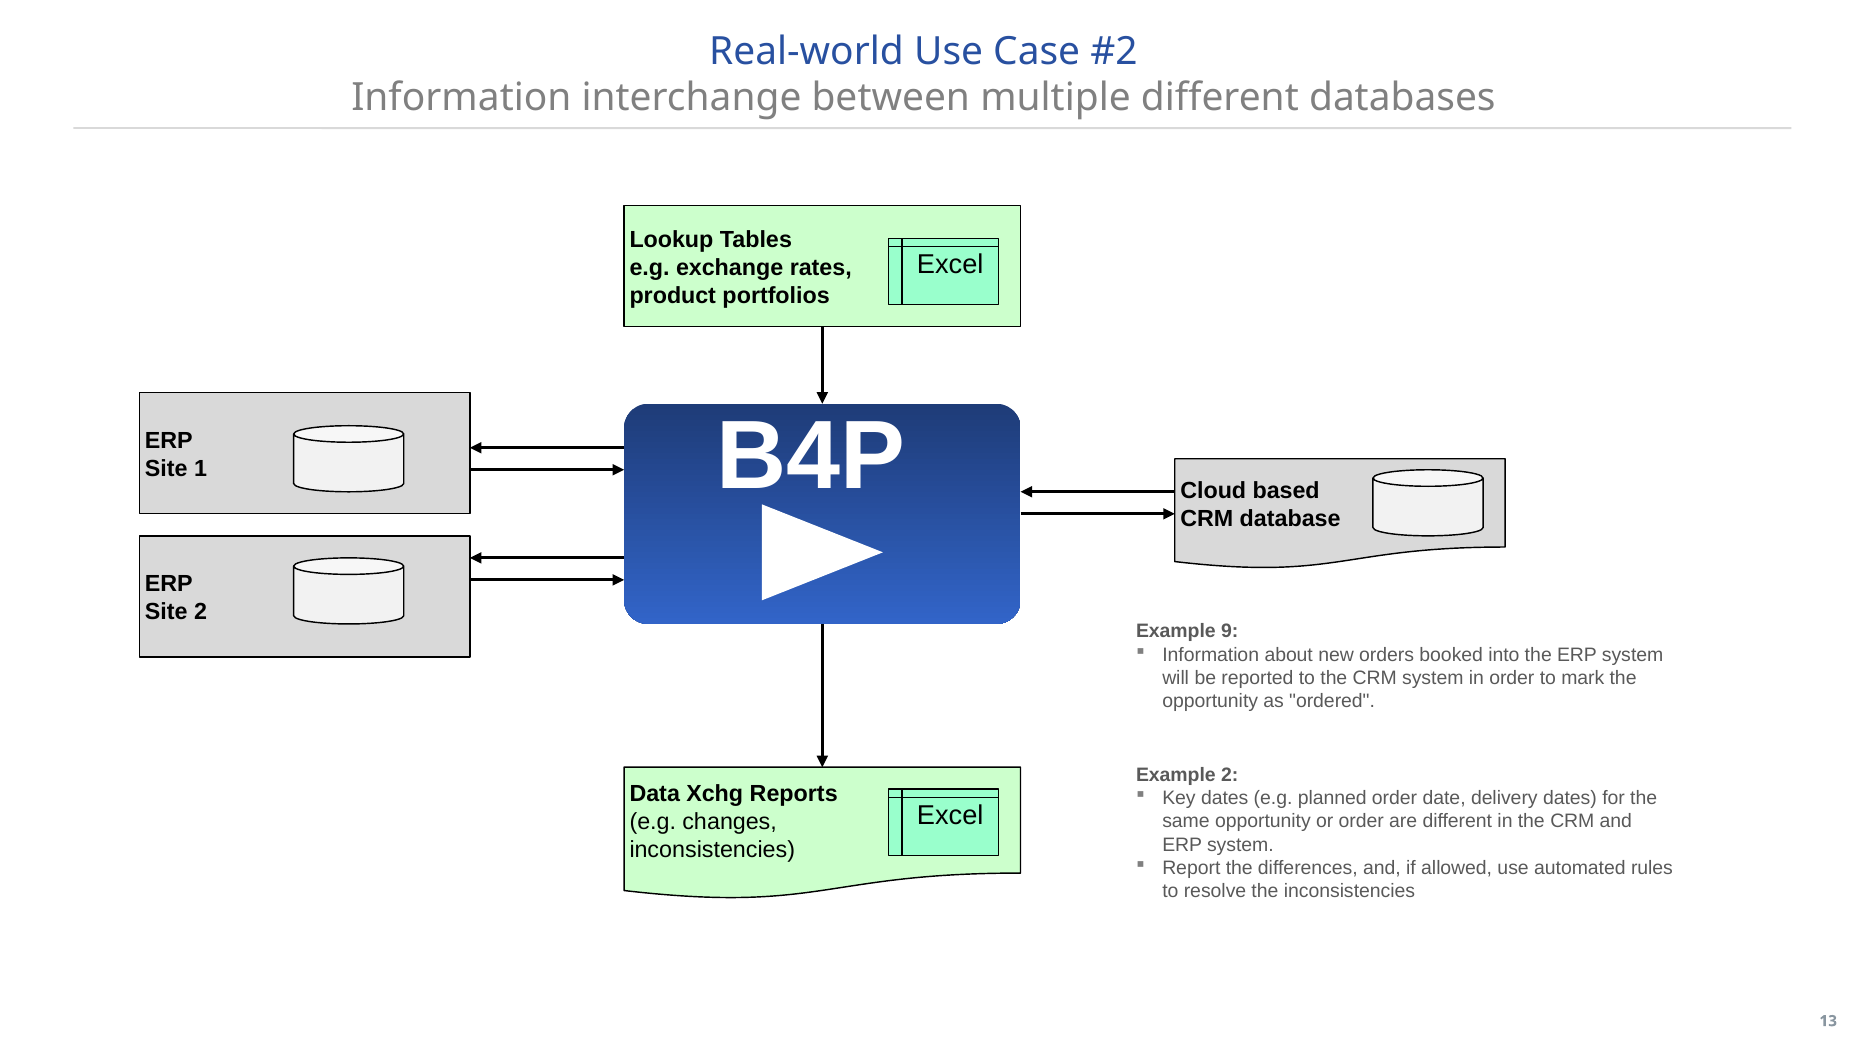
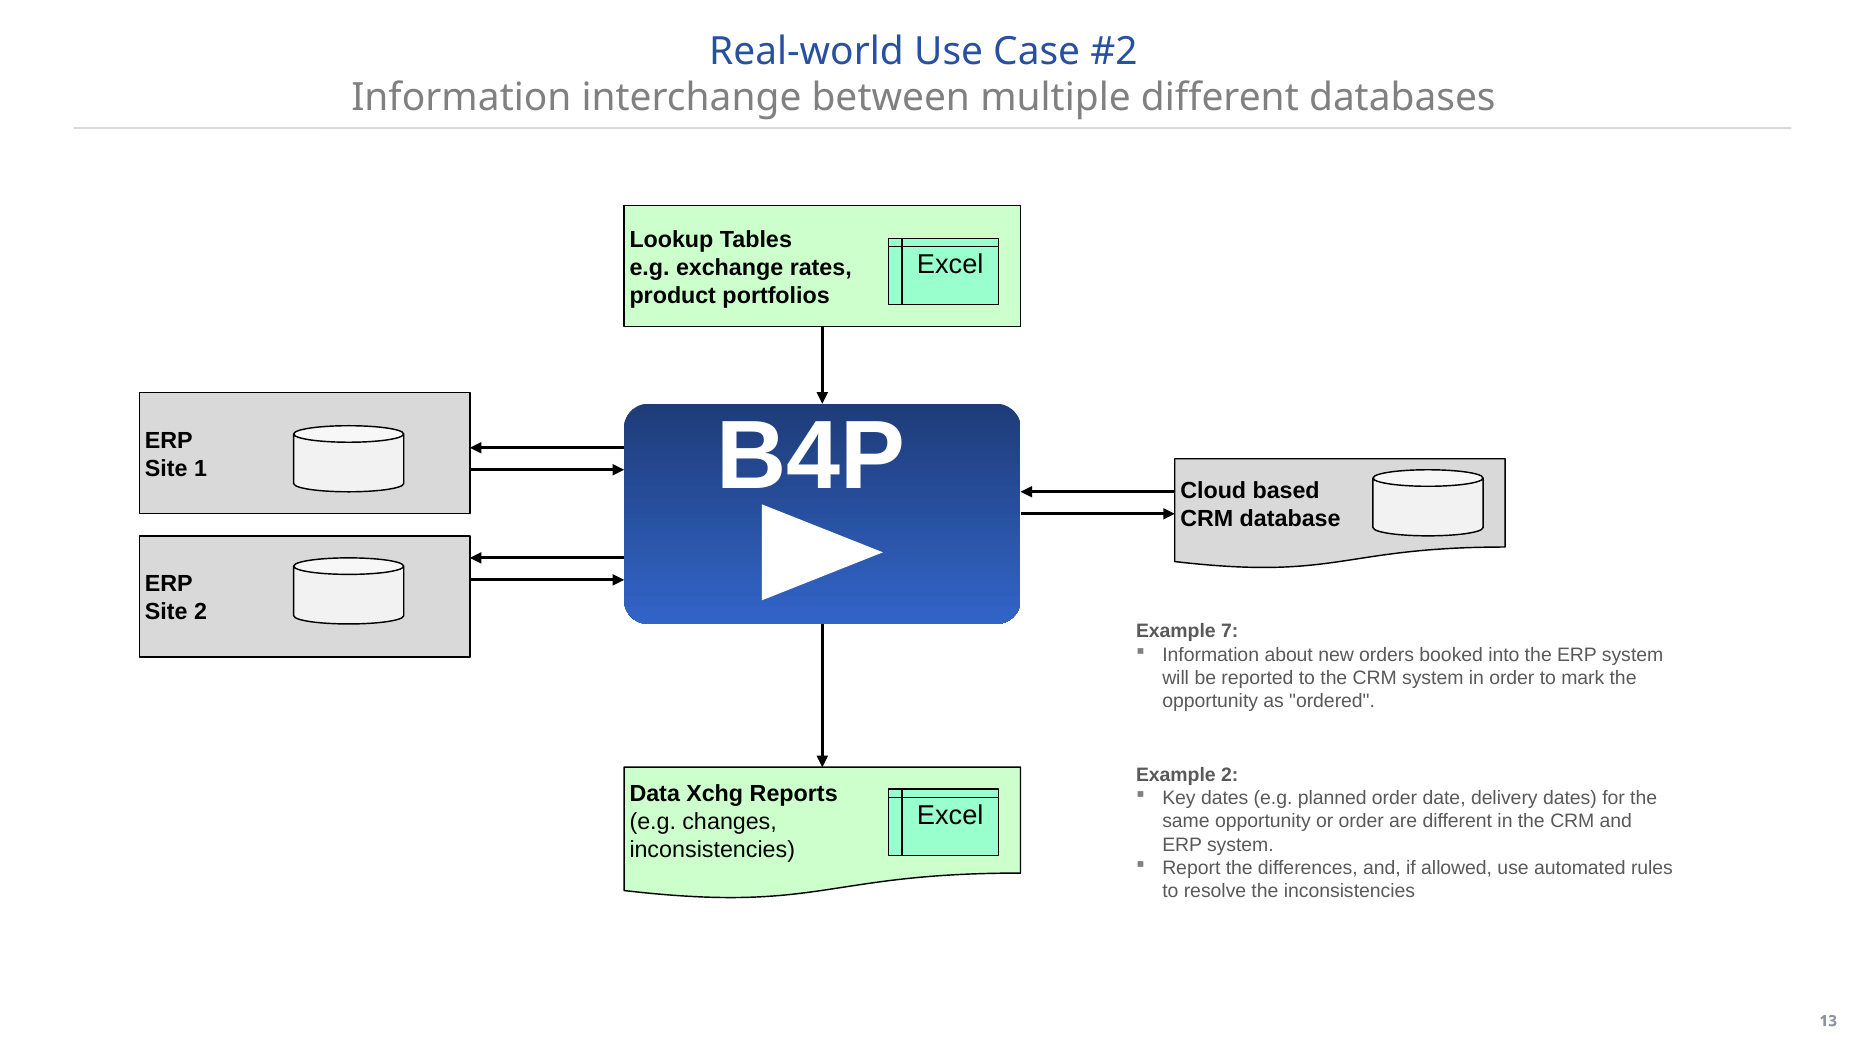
9: 9 -> 7 (1230, 631)
